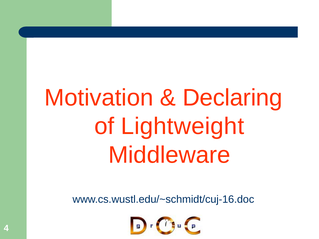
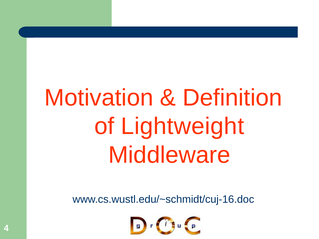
Declaring: Declaring -> Definition (232, 98)
